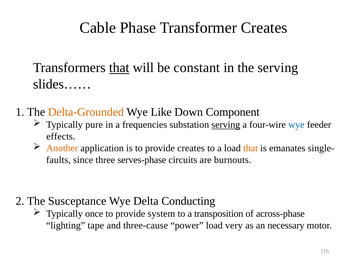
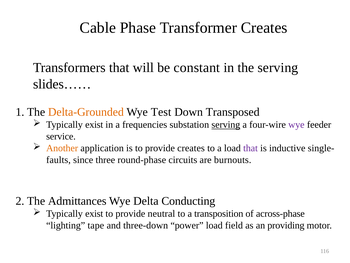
that underline: present -> none (119, 68)
Like: Like -> Test (161, 112)
Component: Component -> Transposed (233, 112)
pure: pure -> exist (94, 125)
wye colour: blue -> purple (296, 125)
effects: effects -> service (61, 136)
that colour: orange -> purple (250, 148)
emanates: emanates -> inductive (287, 148)
serves-phase: serves-phase -> round-phase (142, 160)
Susceptance: Susceptance -> Admittances (77, 201)
once: once -> exist (94, 213)
system: system -> neutral (161, 213)
three-cause: three-cause -> three-down (146, 225)
very: very -> field (234, 225)
necessary: necessary -> providing (286, 225)
